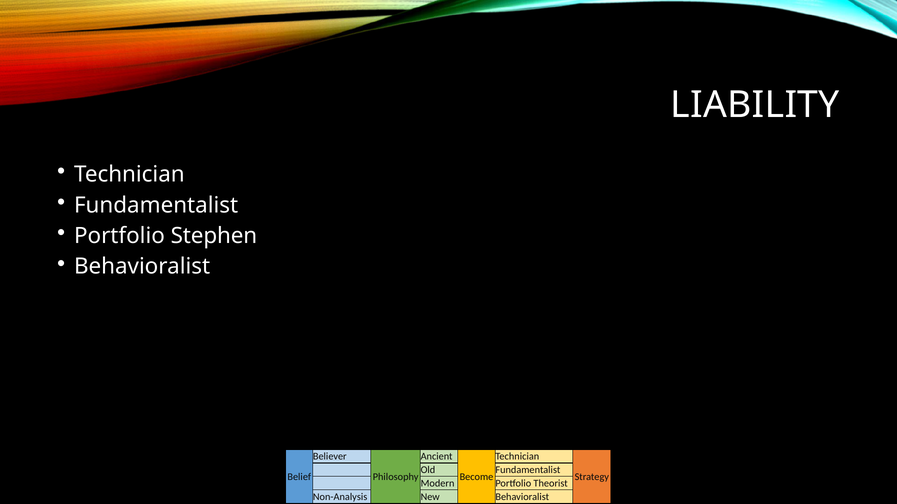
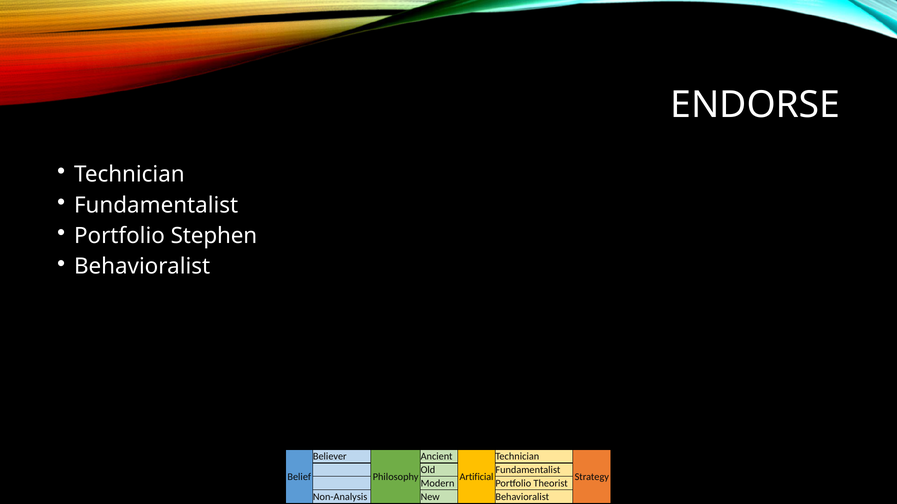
LIABILITY: LIABILITY -> ENDORSE (755, 105)
Become: Become -> Artificial (477, 477)
